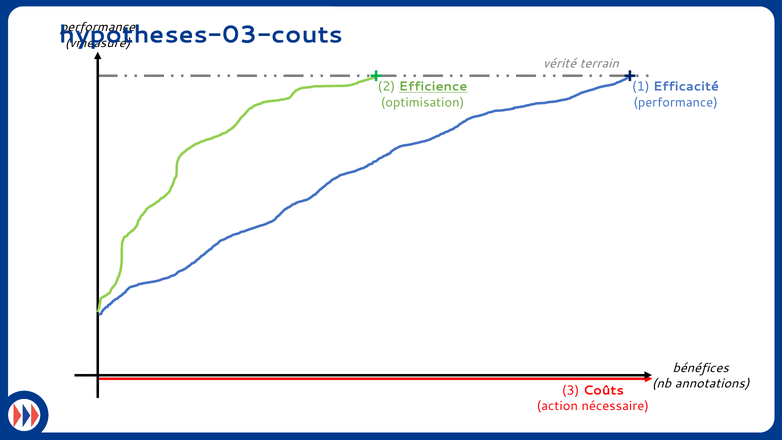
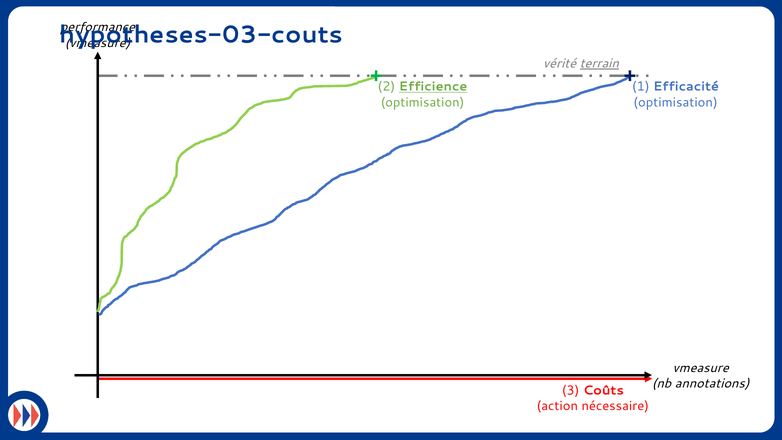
terrain underline: none -> present (599, 63)
performance: performance -> optimisation (676, 102)
bénéfices: bénéfices -> vmeasure (701, 368)
